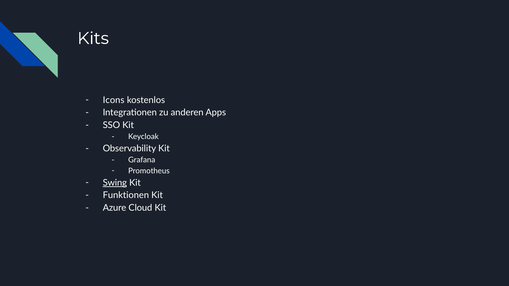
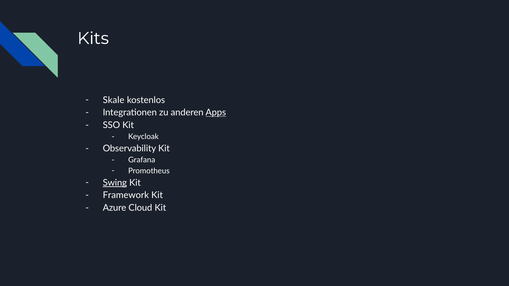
Icons: Icons -> Skale (114, 100)
Apps underline: none -> present (216, 113)
Funktionen: Funktionen -> Framework (126, 196)
